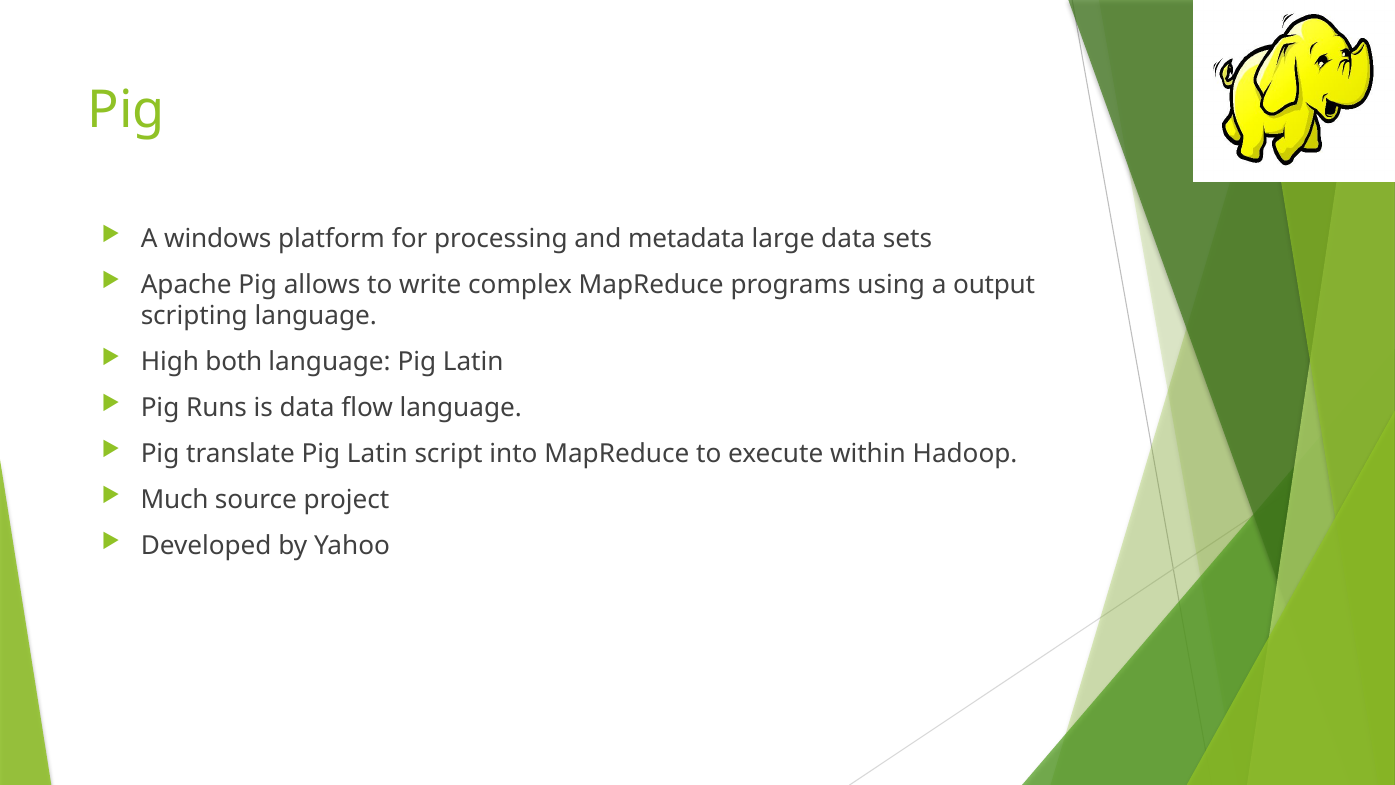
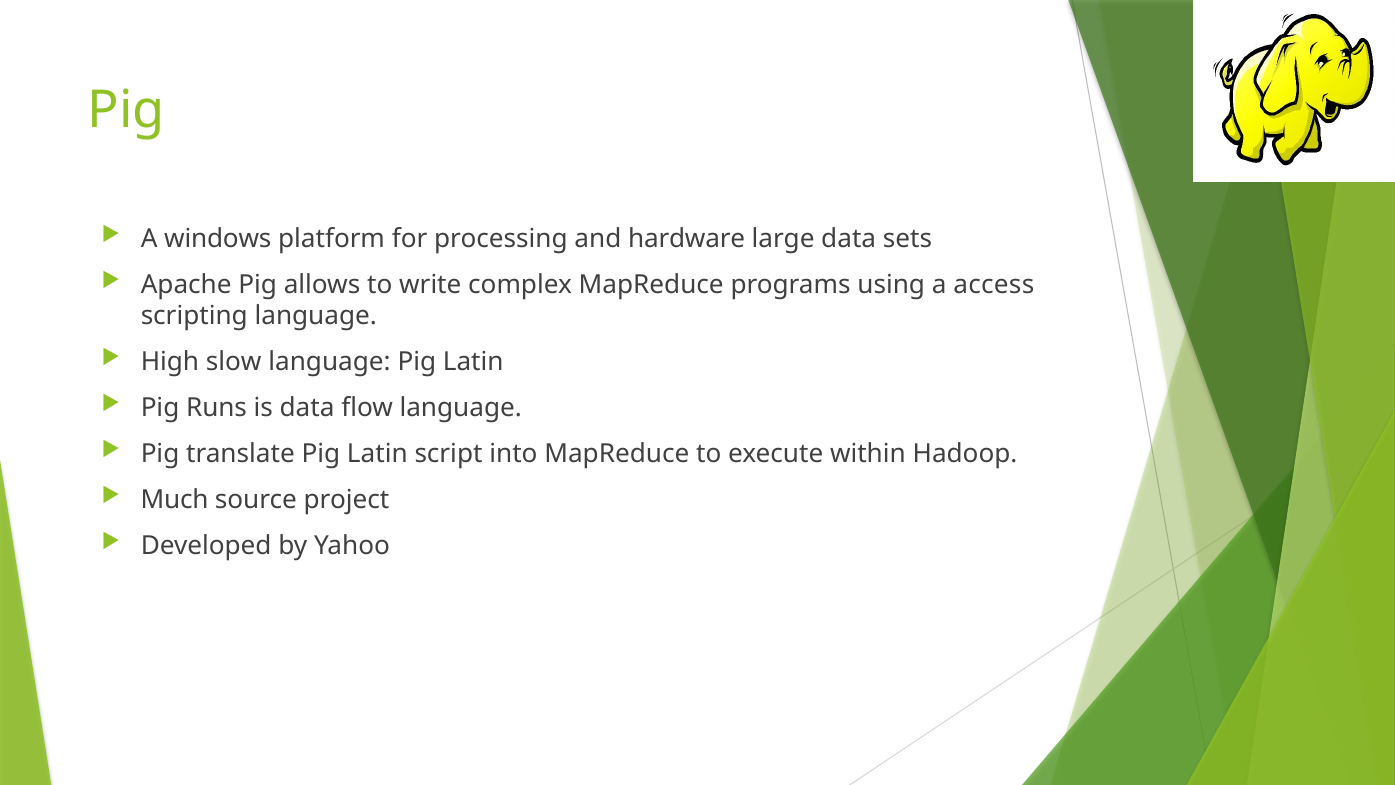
metadata: metadata -> hardware (687, 238)
output: output -> access (994, 284)
both: both -> slow (234, 362)
